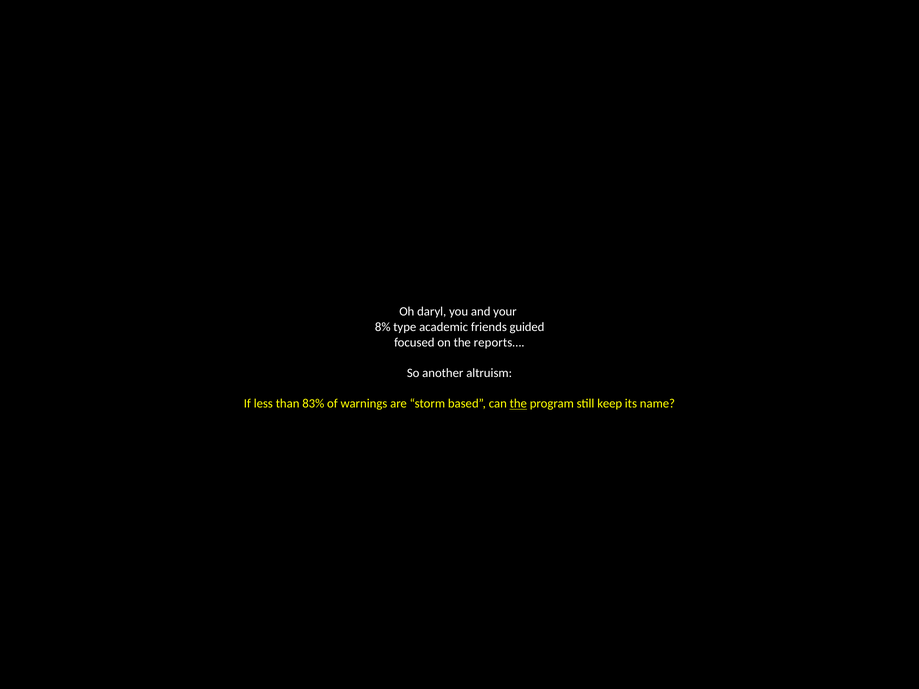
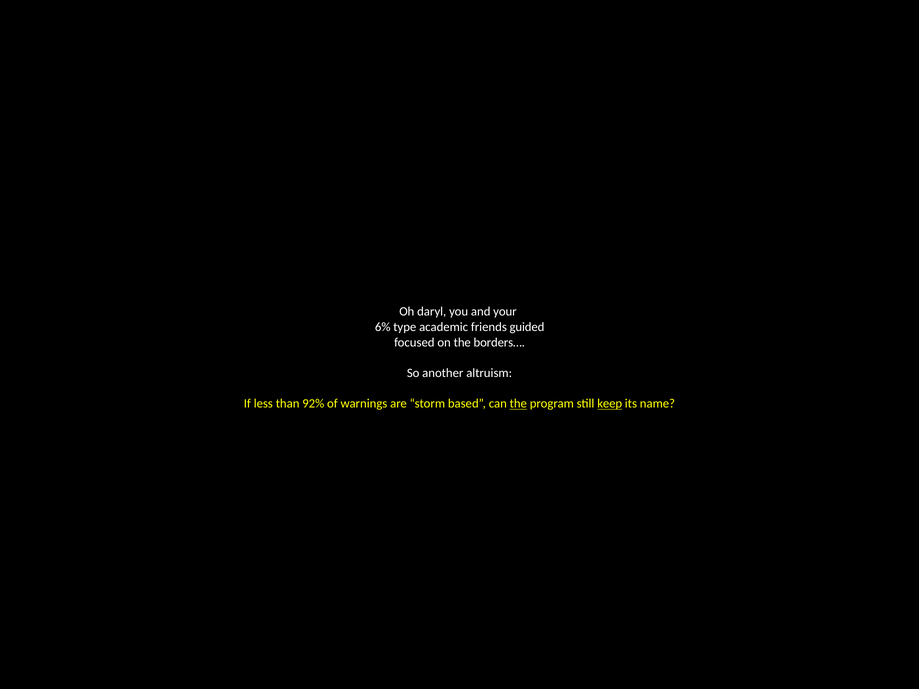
8%: 8% -> 6% (383, 327)
reports…: reports… -> borders… (499, 342)
83%: 83% -> 92% (313, 404)
keep underline: none -> present (610, 404)
